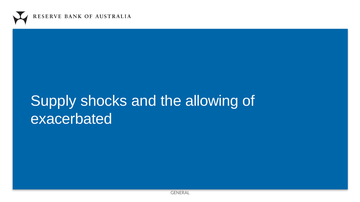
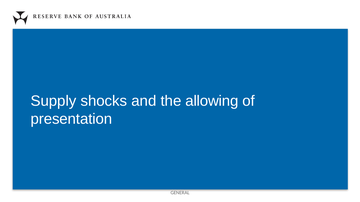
exacerbated: exacerbated -> presentation (71, 119)
